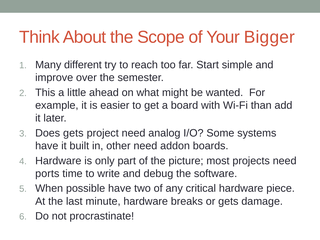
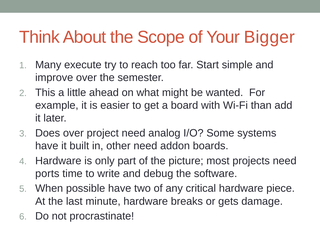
different: different -> execute (83, 65)
Does gets: gets -> over (73, 133)
